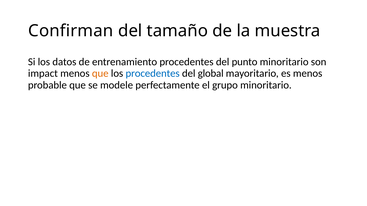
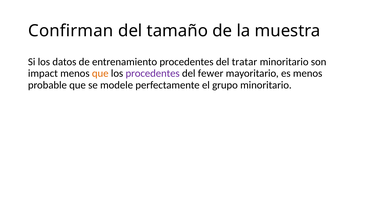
punto: punto -> tratar (244, 62)
procedentes colour: blue -> purple (153, 74)
global: global -> fewer (211, 74)
